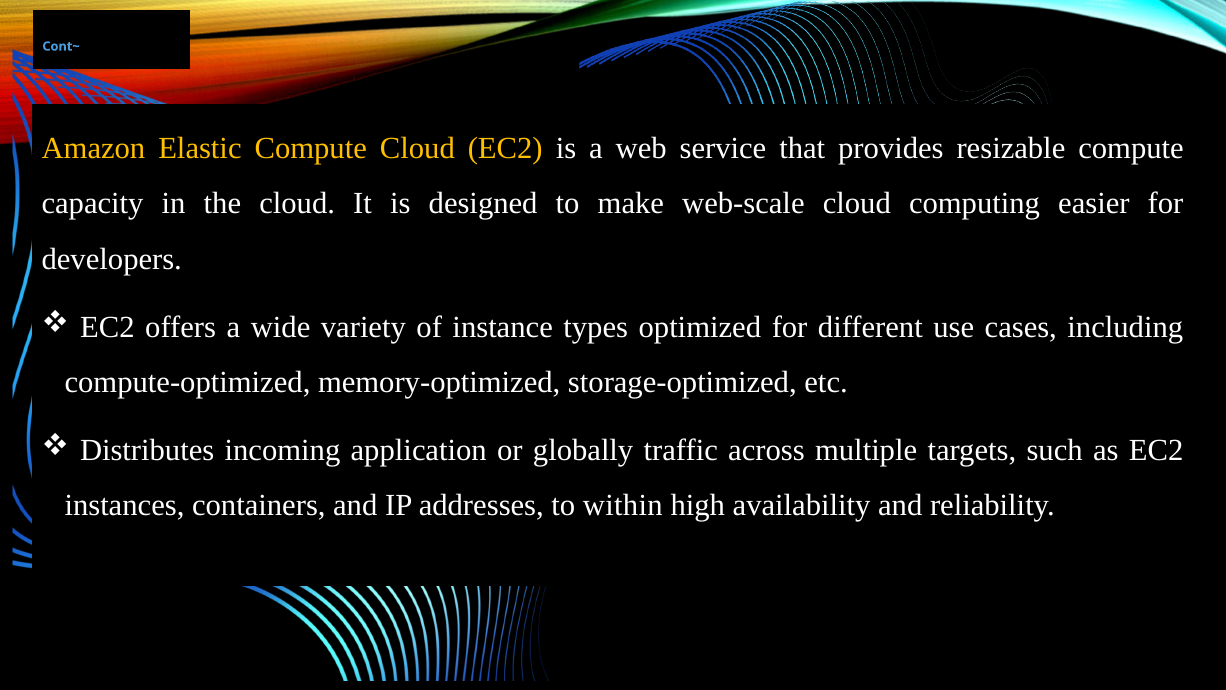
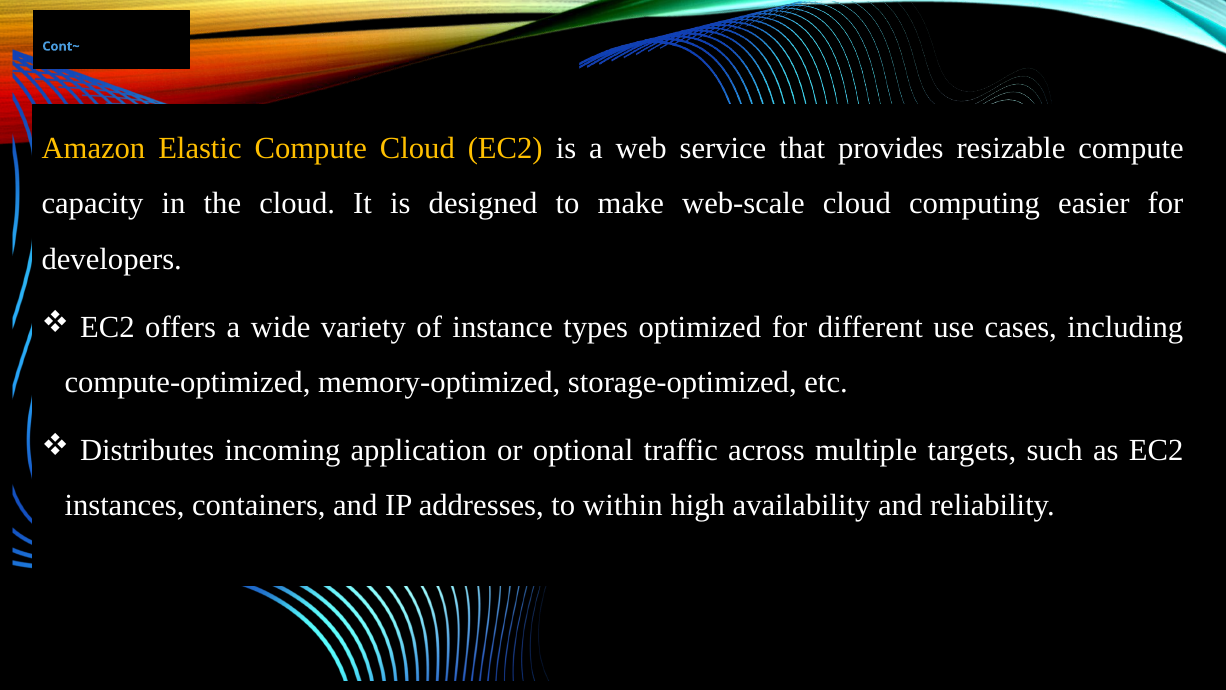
globally: globally -> optional (583, 450)
